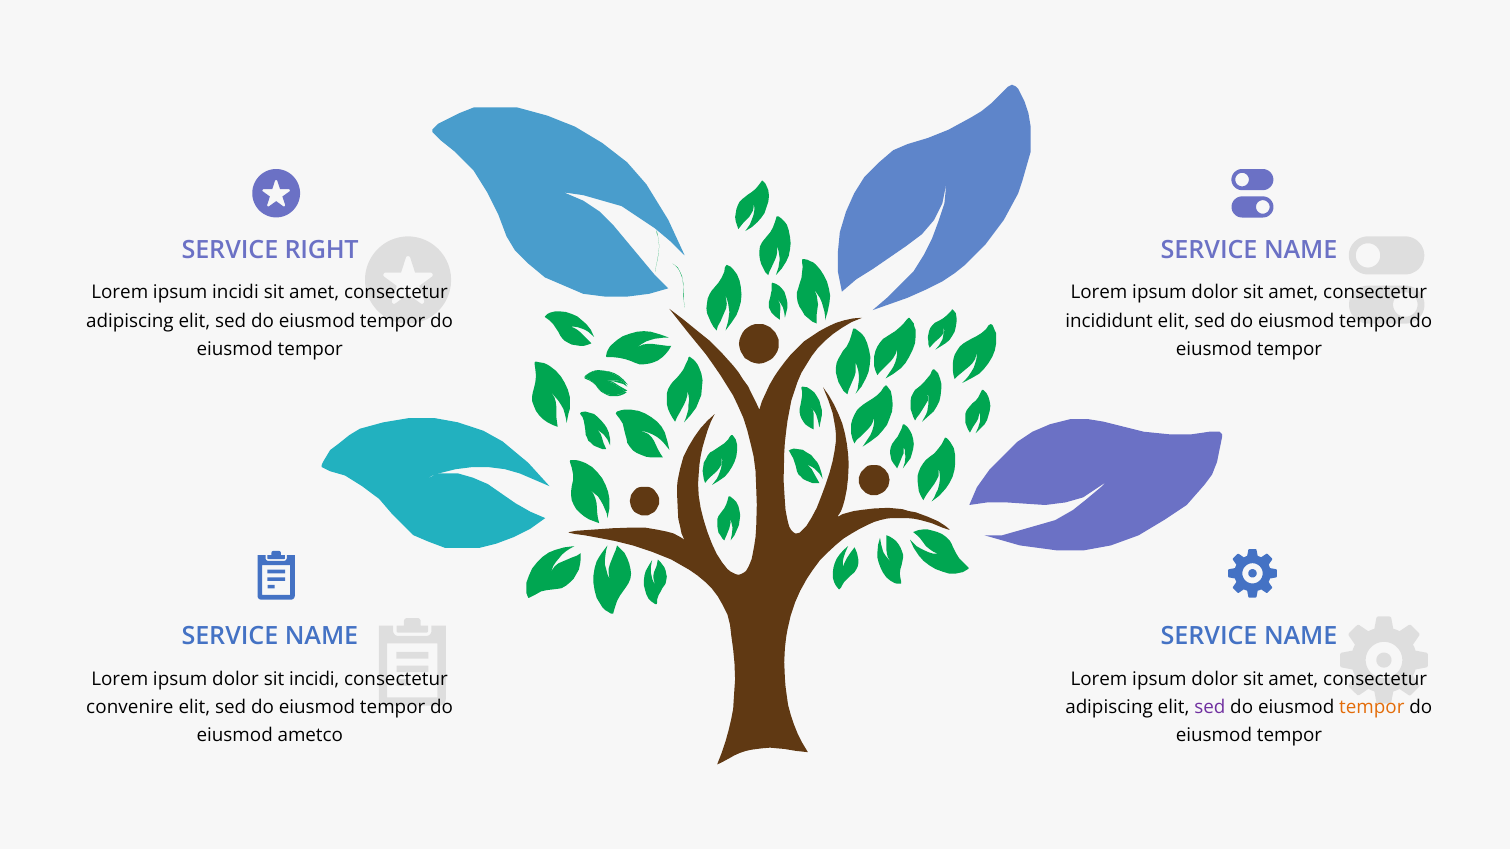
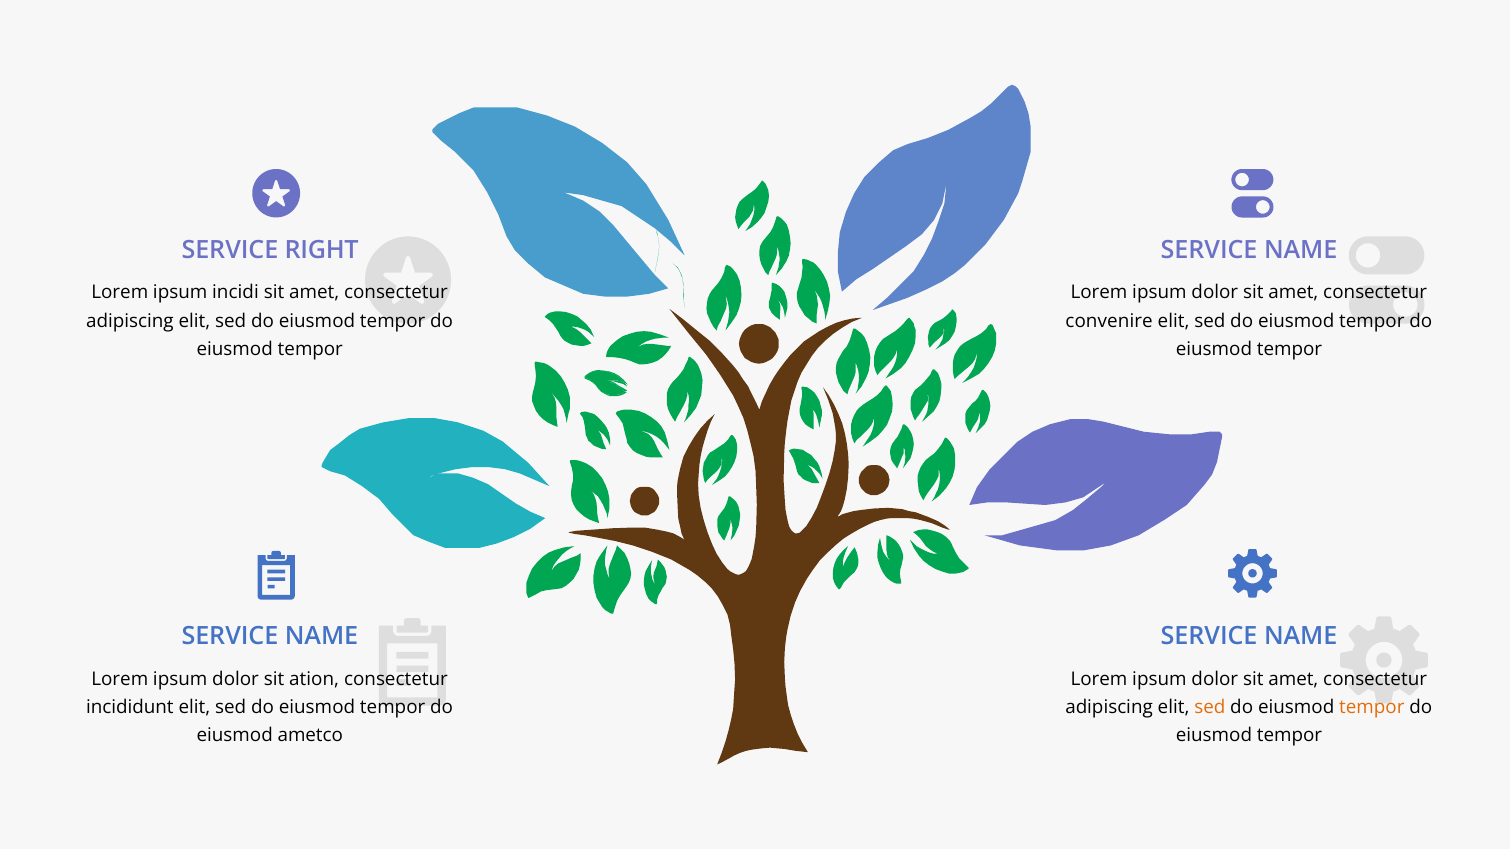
incididunt: incididunt -> convenire (1109, 321)
sit incidi: incidi -> ation (314, 679)
convenire: convenire -> incididunt (130, 708)
sed colour: purple -> orange (1210, 708)
